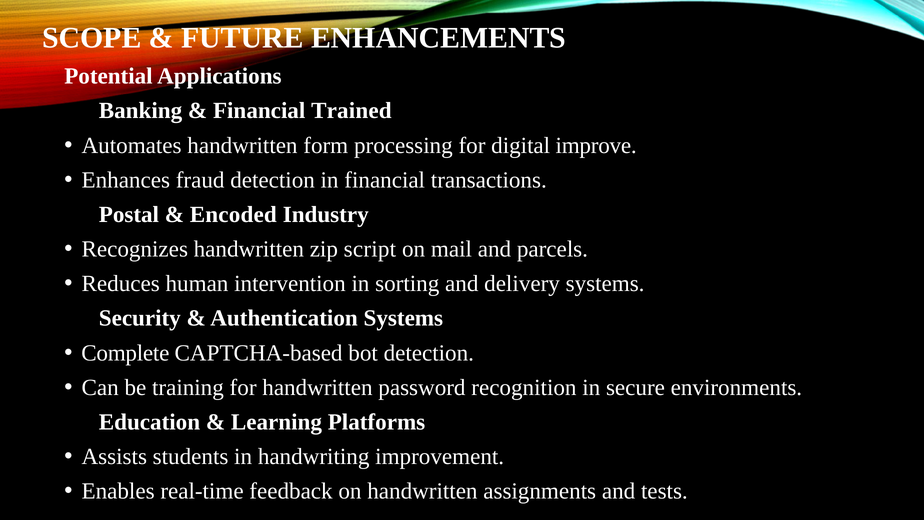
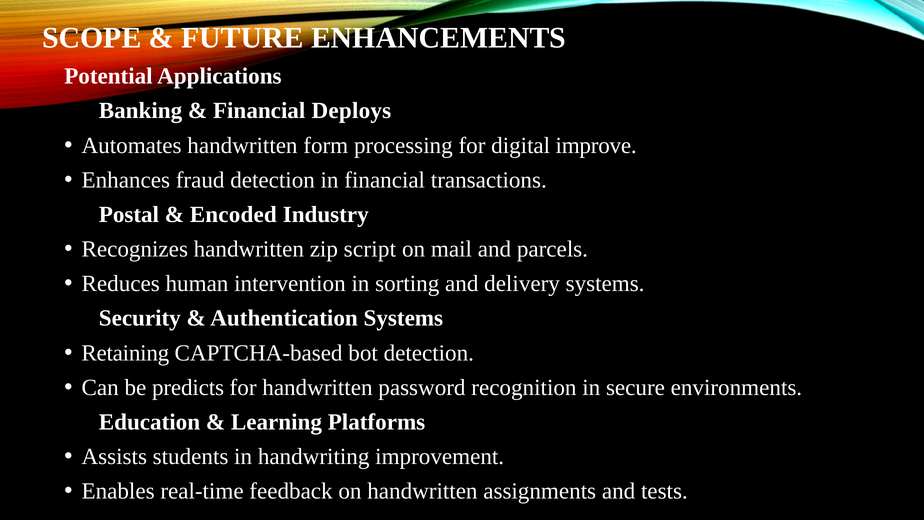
Trained: Trained -> Deploys (351, 111)
Complete: Complete -> Retaining (125, 353)
training: training -> predicts (188, 387)
